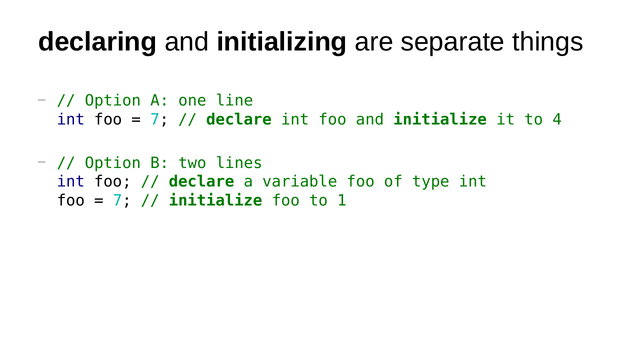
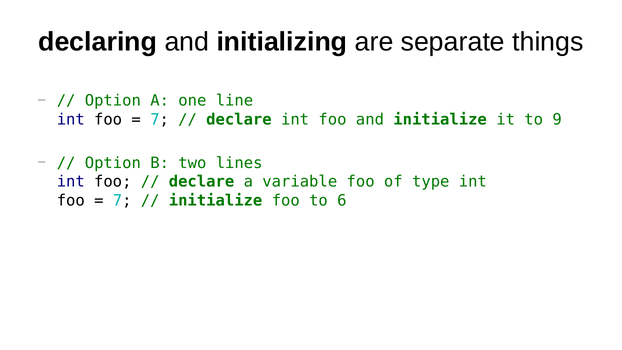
4: 4 -> 9 (557, 119)
1: 1 -> 6 (342, 200)
